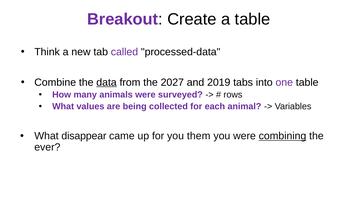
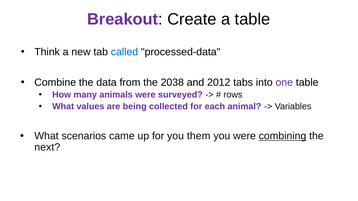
called colour: purple -> blue (124, 52)
data underline: present -> none (106, 82)
2027: 2027 -> 2038 (172, 82)
2019: 2019 -> 2012 (219, 82)
disappear: disappear -> scenarios (84, 136)
ever: ever -> next (47, 148)
